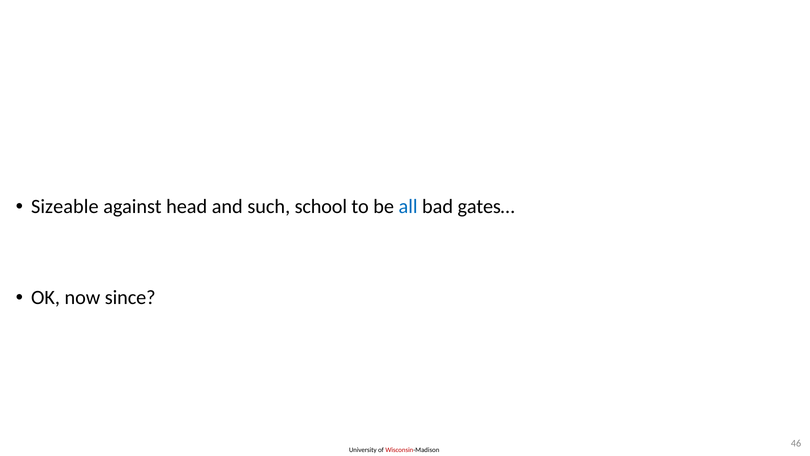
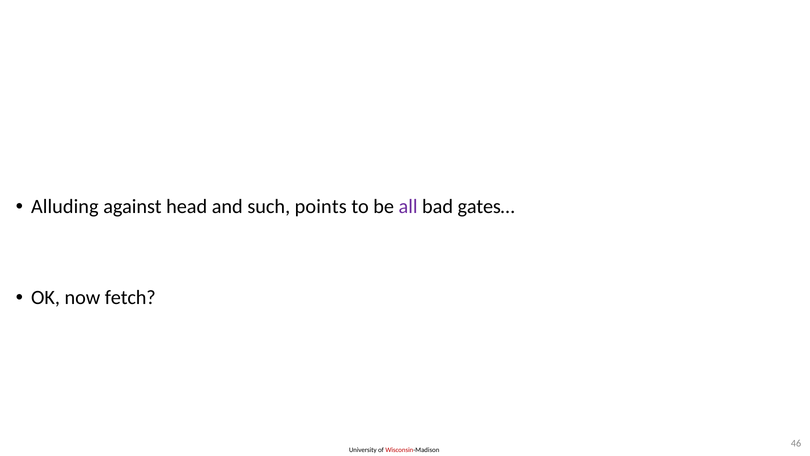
Sizeable: Sizeable -> Alluding (65, 207)
school: school -> points (321, 207)
all colour: blue -> purple (408, 207)
since: since -> fetch (130, 297)
